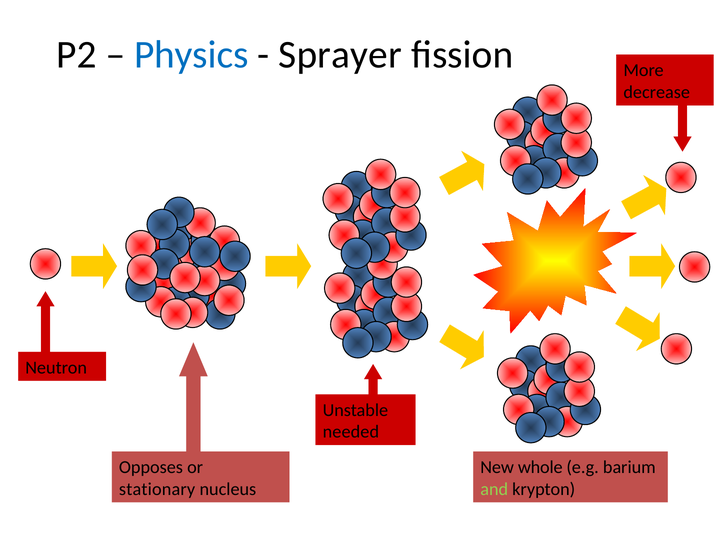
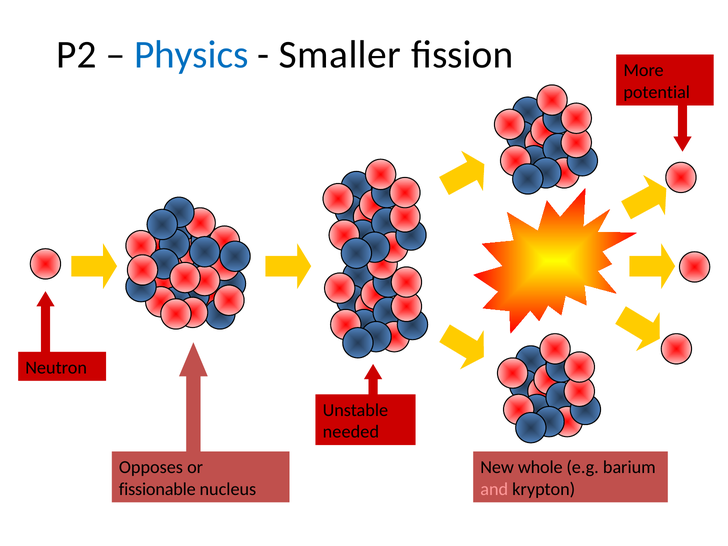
Sprayer: Sprayer -> Smaller (340, 55)
decrease: decrease -> potential (657, 92)
stationary: stationary -> fissionable (157, 489)
and colour: light green -> pink (494, 489)
